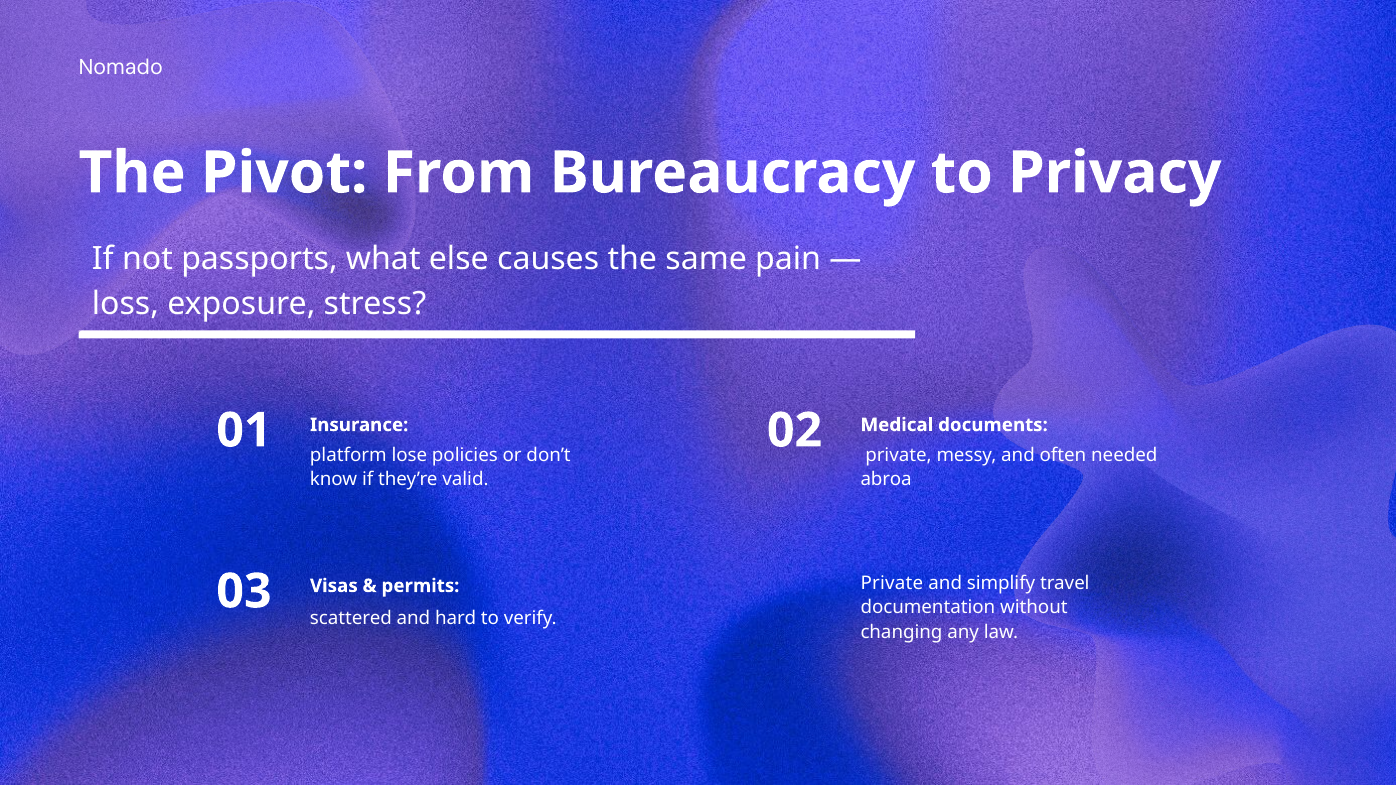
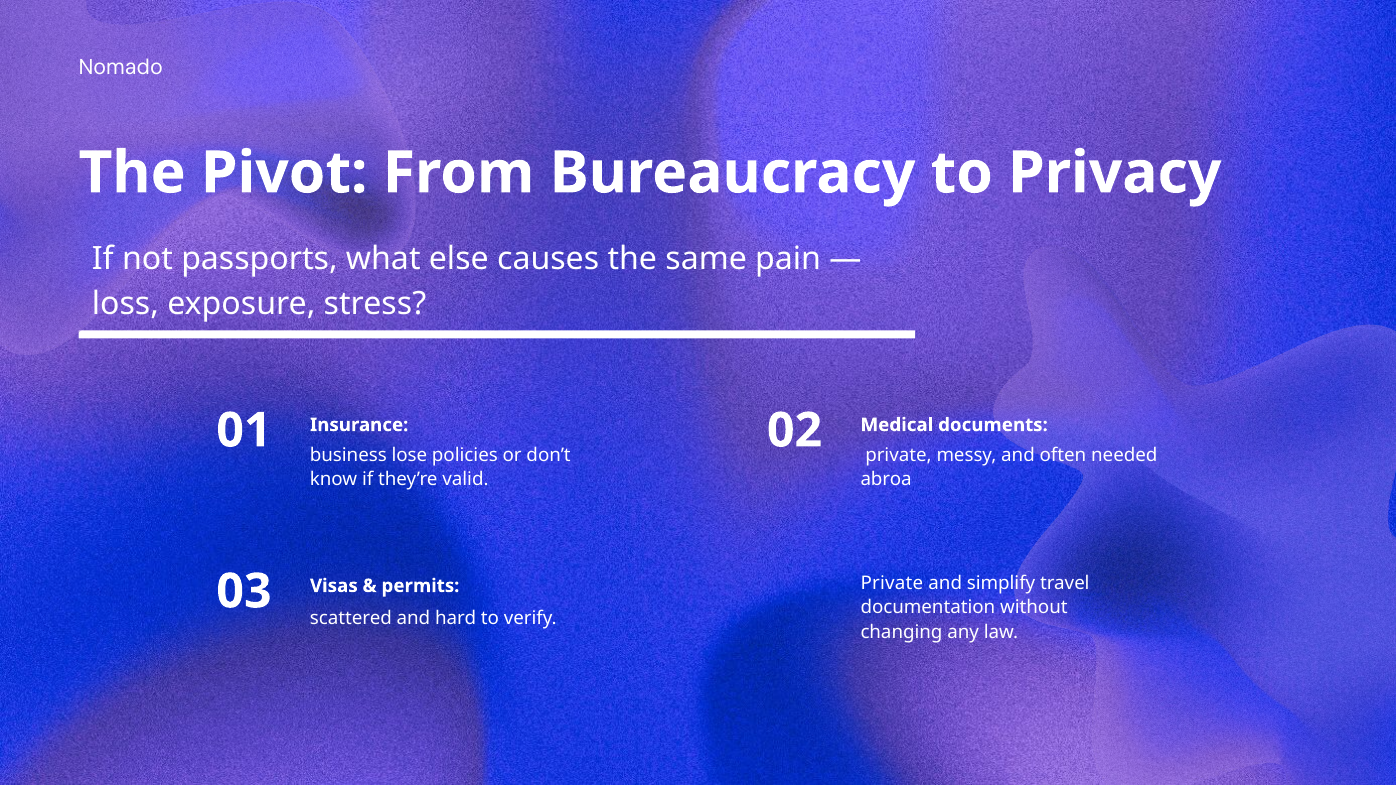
platform: platform -> business (348, 455)
